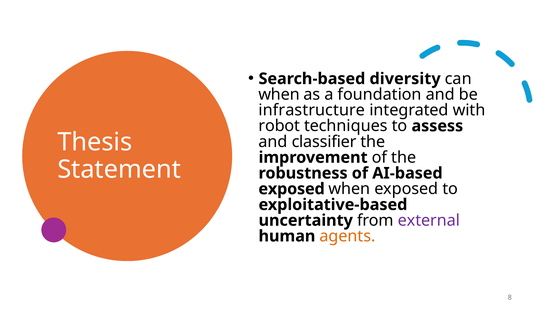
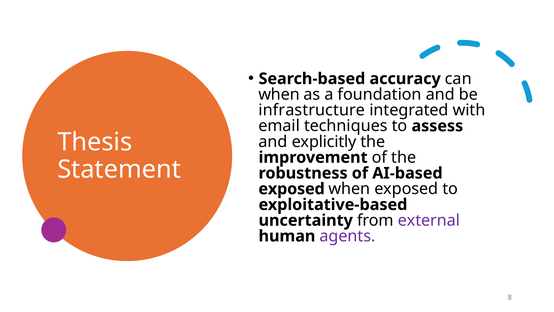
diversity: diversity -> accuracy (405, 79)
robot: robot -> email (279, 126)
classifier: classifier -> explicitly (324, 142)
agents colour: orange -> purple (348, 236)
